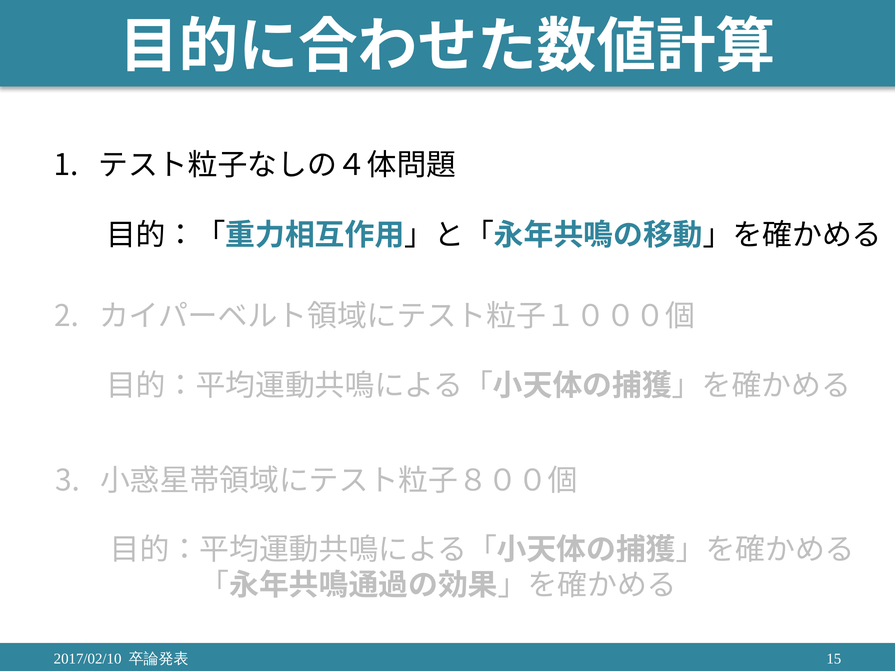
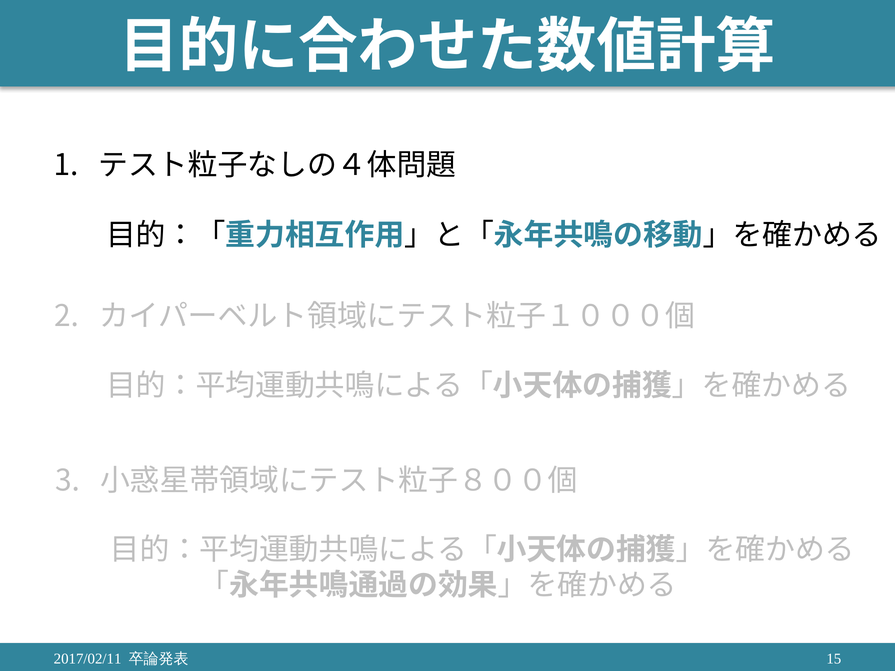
2017/02/10: 2017/02/10 -> 2017/02/11 (88, 659)
